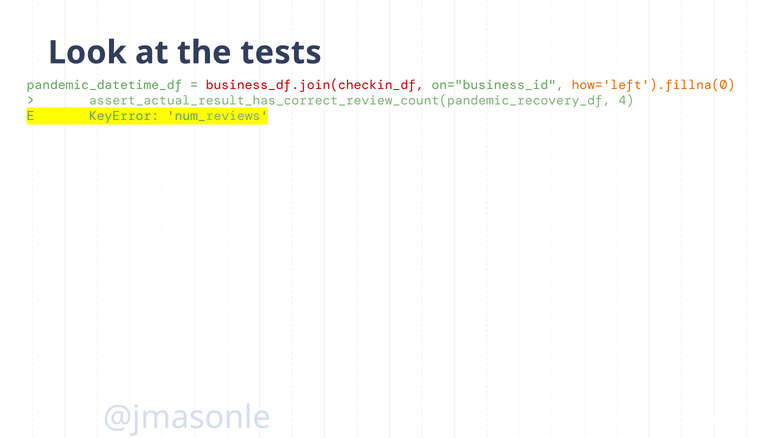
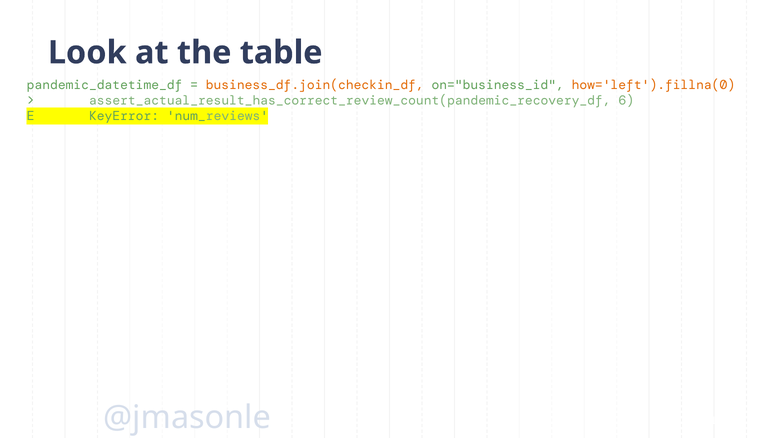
tests: tests -> table (281, 53)
business_df.join(checkin_df colour: red -> orange (315, 85)
4: 4 -> 6 (626, 101)
